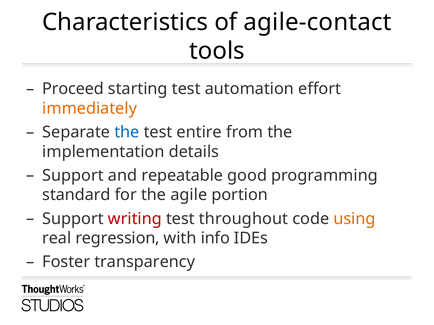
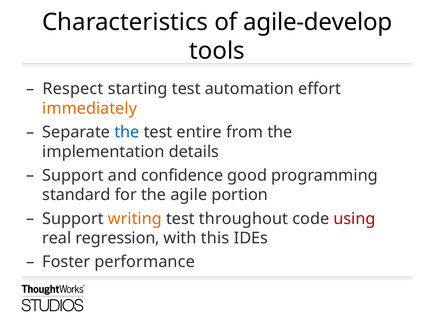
agile-contact: agile-contact -> agile-develop (318, 22)
Proceed: Proceed -> Respect (73, 89)
repeatable: repeatable -> confidence (182, 176)
writing colour: red -> orange (135, 219)
using colour: orange -> red (355, 219)
info: info -> this (215, 239)
transparency: transparency -> performance (145, 262)
